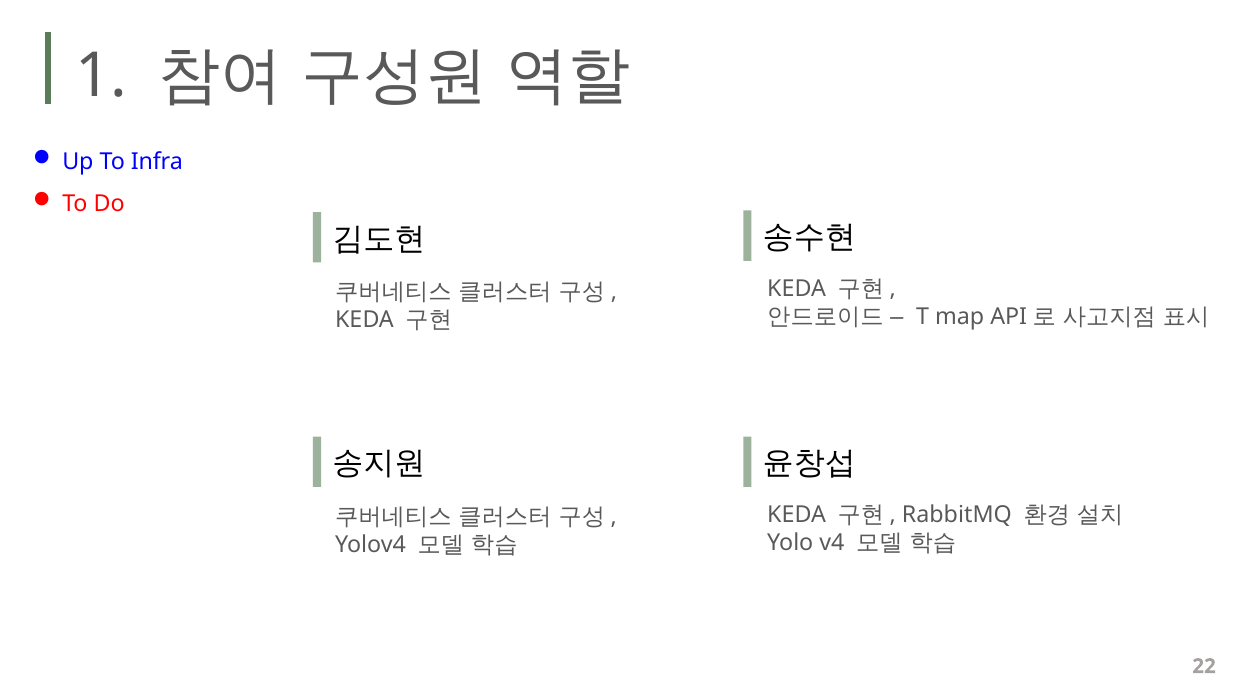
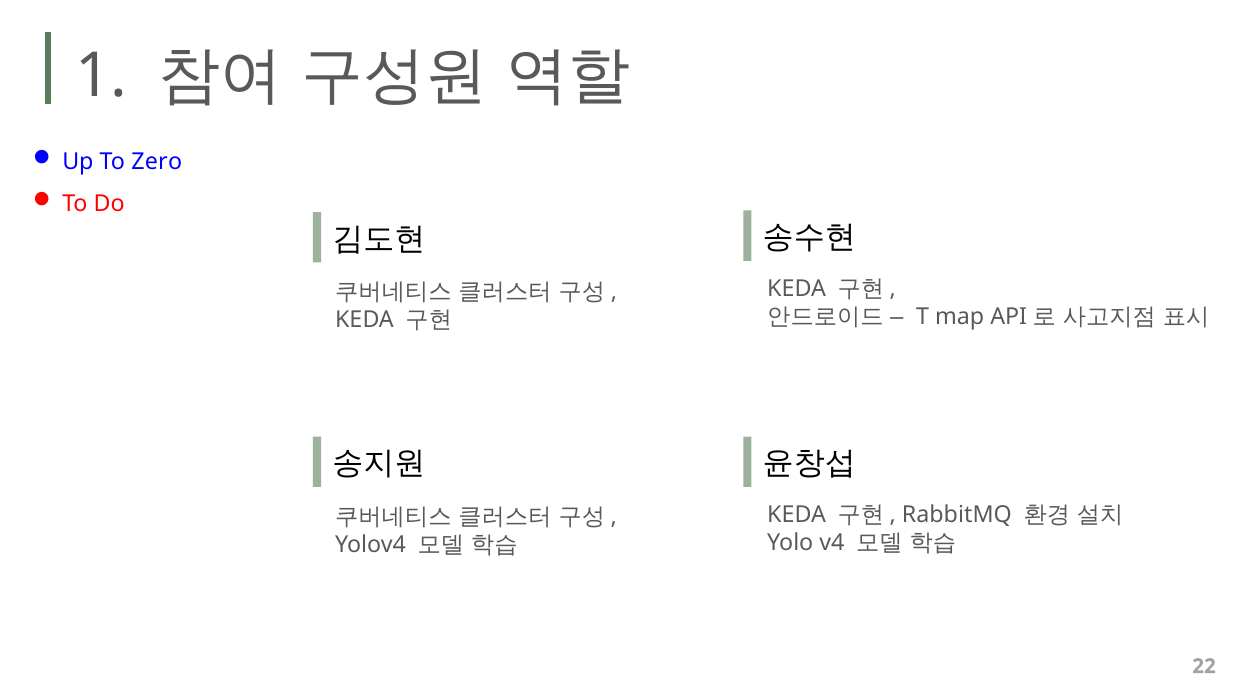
Infra: Infra -> Zero (157, 162)
